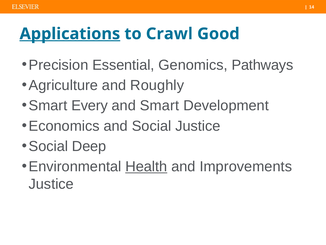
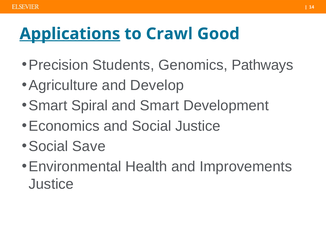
Essential: Essential -> Students (123, 65)
Roughly: Roughly -> Develop (157, 85)
Every: Every -> Spiral (90, 105)
Deep: Deep -> Save (89, 146)
Health underline: present -> none (146, 166)
